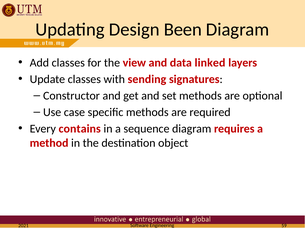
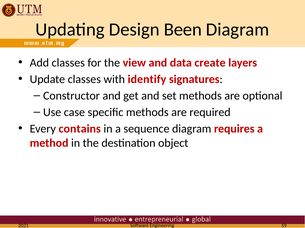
linked: linked -> create (210, 63)
sending: sending -> identify (147, 79)
